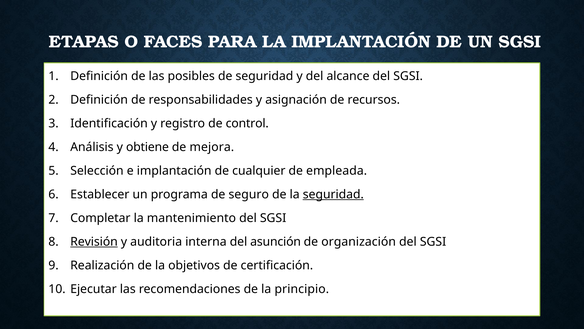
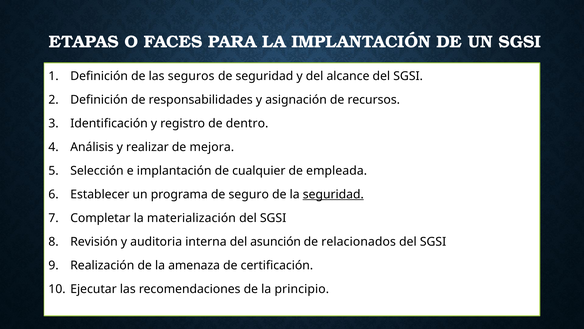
posibles: posibles -> seguros (191, 76)
control: control -> dentro (247, 123)
obtiene: obtiene -> realizar (147, 147)
mantenimiento: mantenimiento -> materialización (191, 218)
Revisión underline: present -> none (94, 241)
organización: organización -> relacionados (359, 241)
objetivos: objetivos -> amenaza (194, 265)
